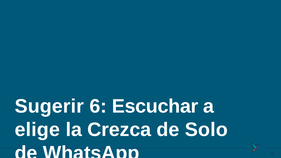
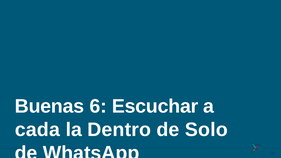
Sugerir: Sugerir -> Buenas (49, 106)
elige: elige -> cada (37, 130)
Crezca: Crezca -> Dentro (119, 130)
